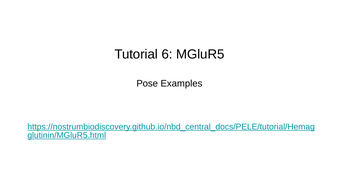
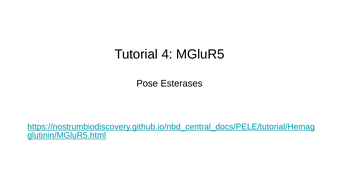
6: 6 -> 4 (167, 54)
Examples: Examples -> Esterases (182, 83)
